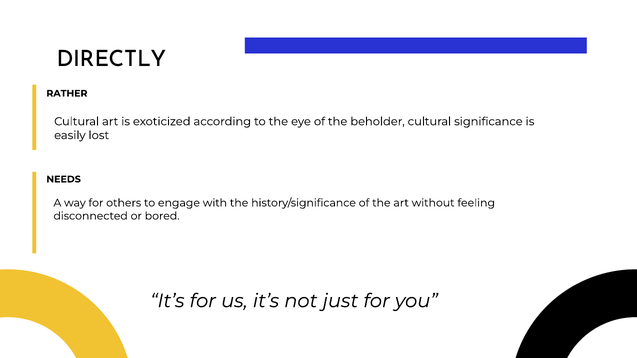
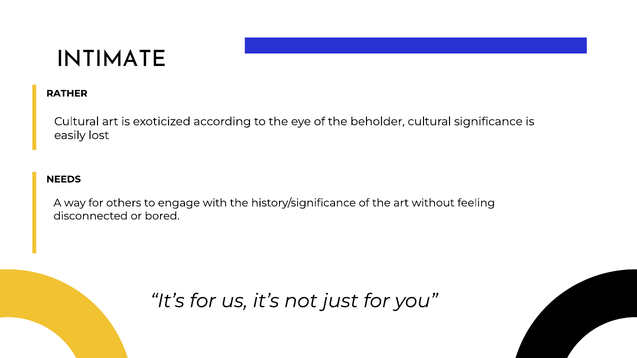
DIRECTLY: DIRECTLY -> INTIMATE (111, 59)
